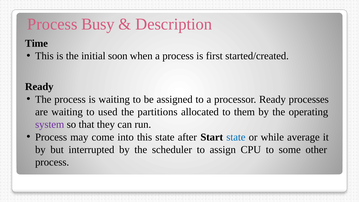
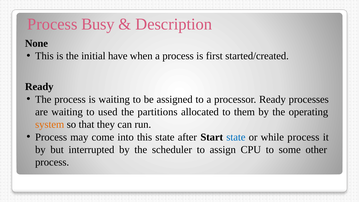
Time: Time -> None (36, 43)
soon: soon -> have (118, 56)
system colour: purple -> orange (50, 124)
while average: average -> process (303, 137)
